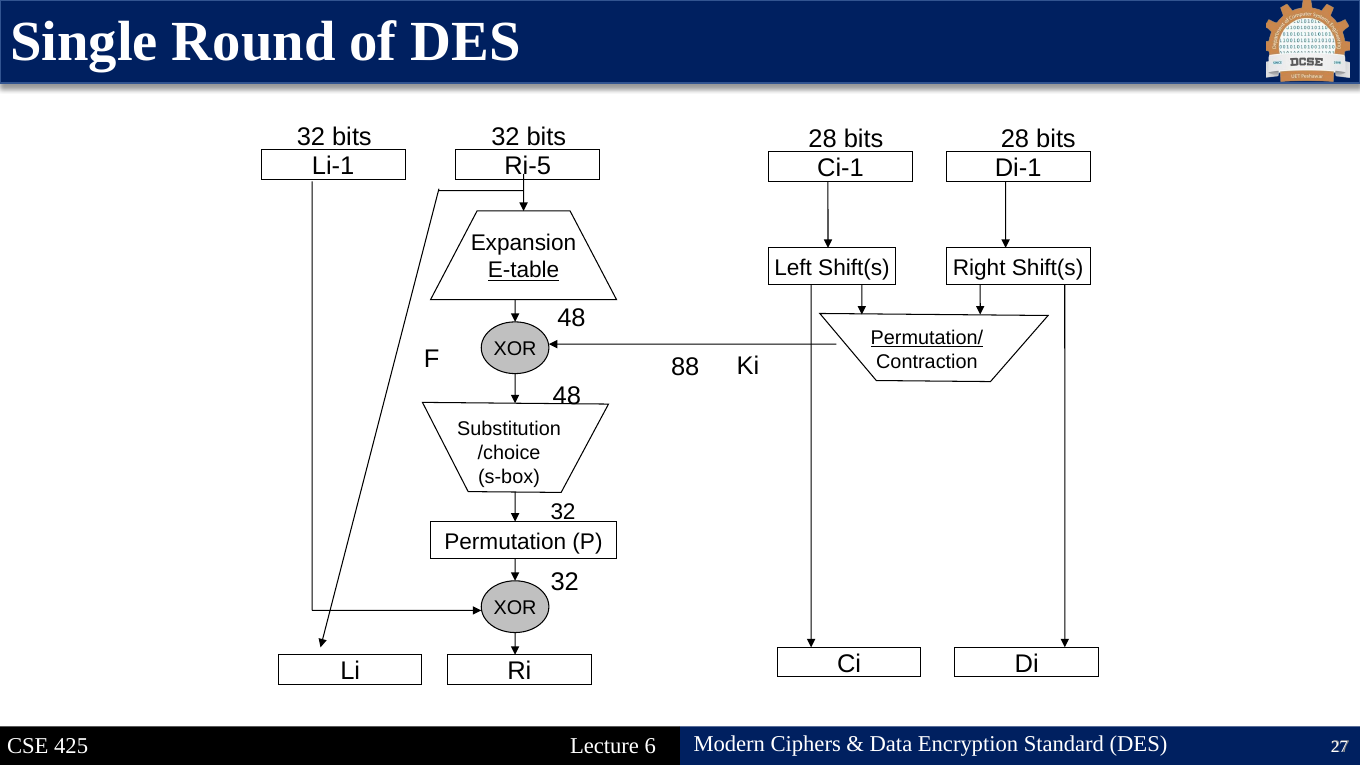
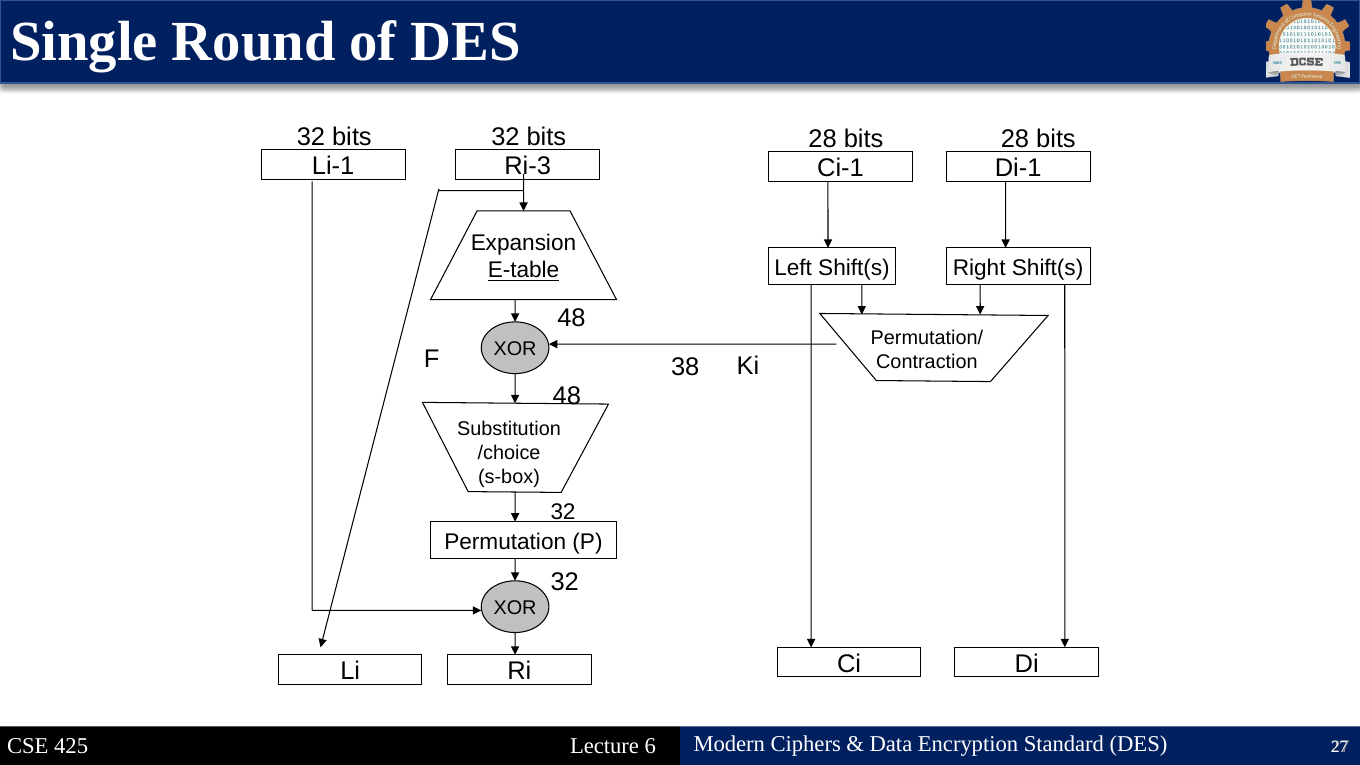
Ri-5: Ri-5 -> Ri-3 (528, 166)
Permutation/ underline: present -> none (927, 338)
88: 88 -> 38 (685, 368)
